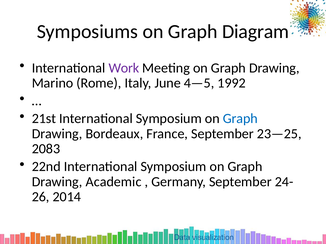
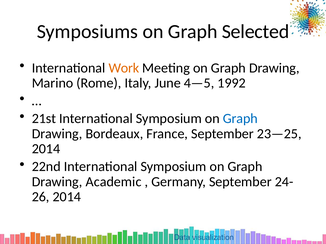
Diagram: Diagram -> Selected (256, 32)
Work colour: purple -> orange (124, 68)
2083: 2083 -> 2014 (46, 149)
